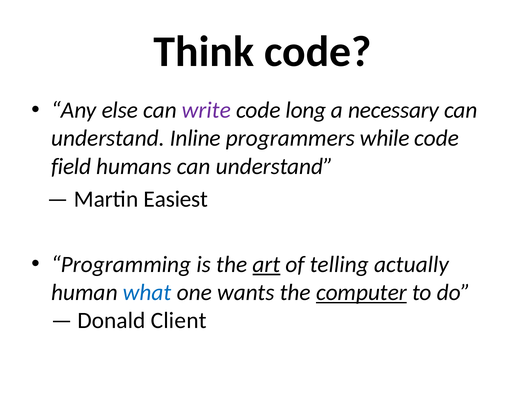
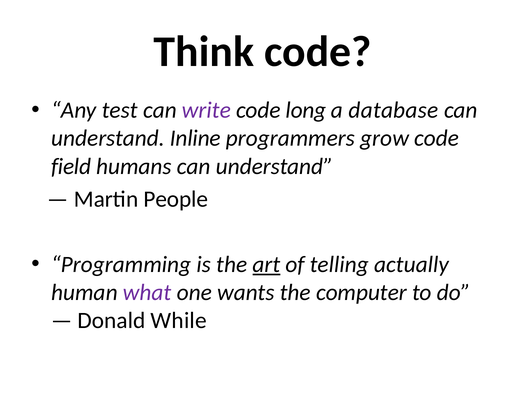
else: else -> test (120, 110)
necessary: necessary -> database (393, 110)
while: while -> grow (385, 138)
Easiest: Easiest -> People (176, 199)
what colour: blue -> purple (147, 292)
computer underline: present -> none (361, 292)
Client: Client -> While (179, 320)
